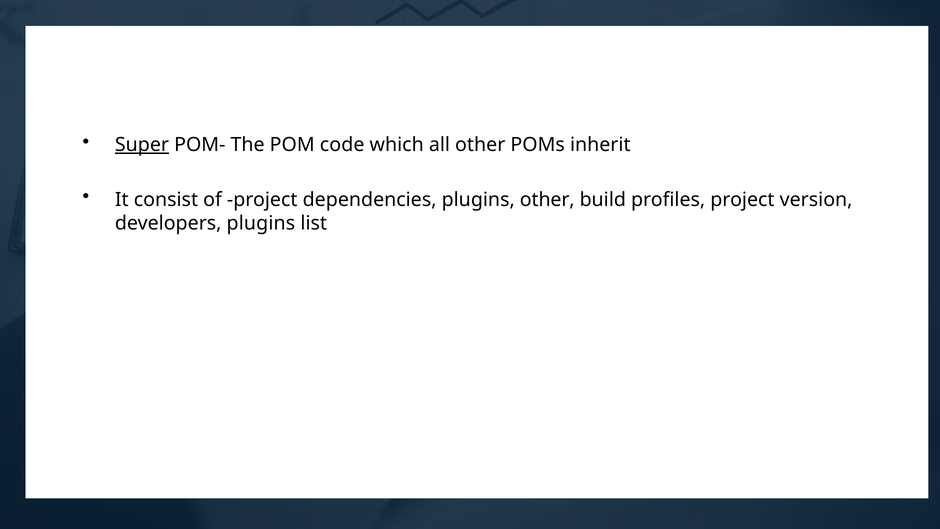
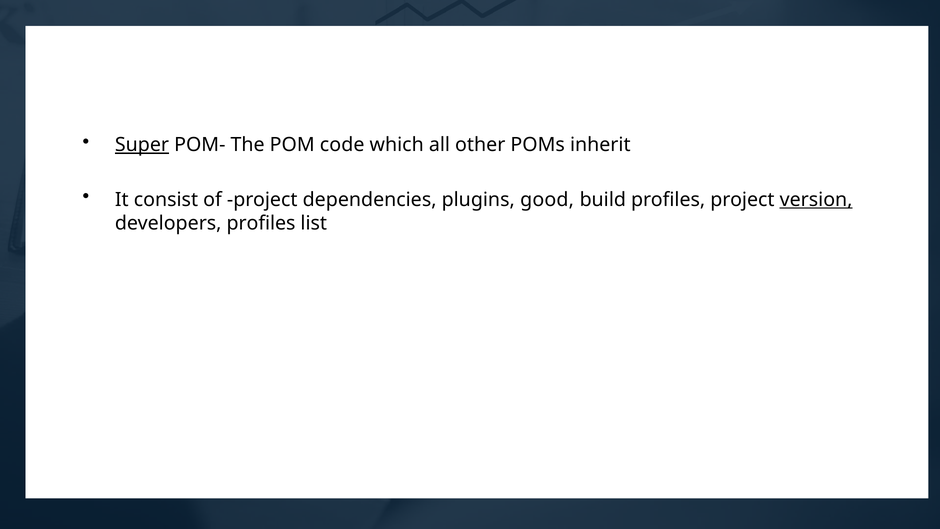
plugins other: other -> good (547, 200)
version underline: none -> present (816, 200)
developers plugins: plugins -> profiles (261, 223)
